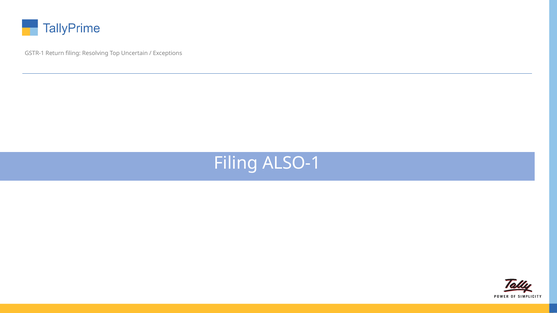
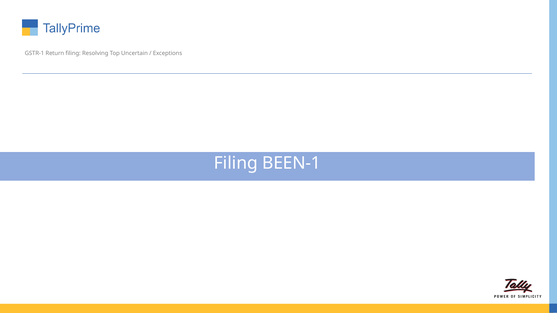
ALSO-1: ALSO-1 -> BEEN-1 (292, 163)
